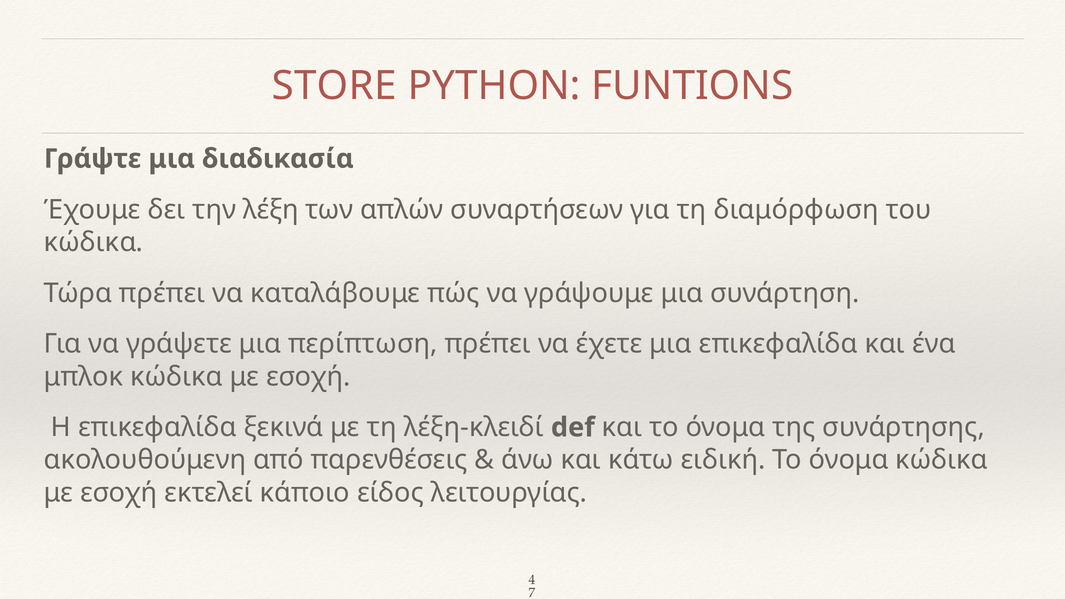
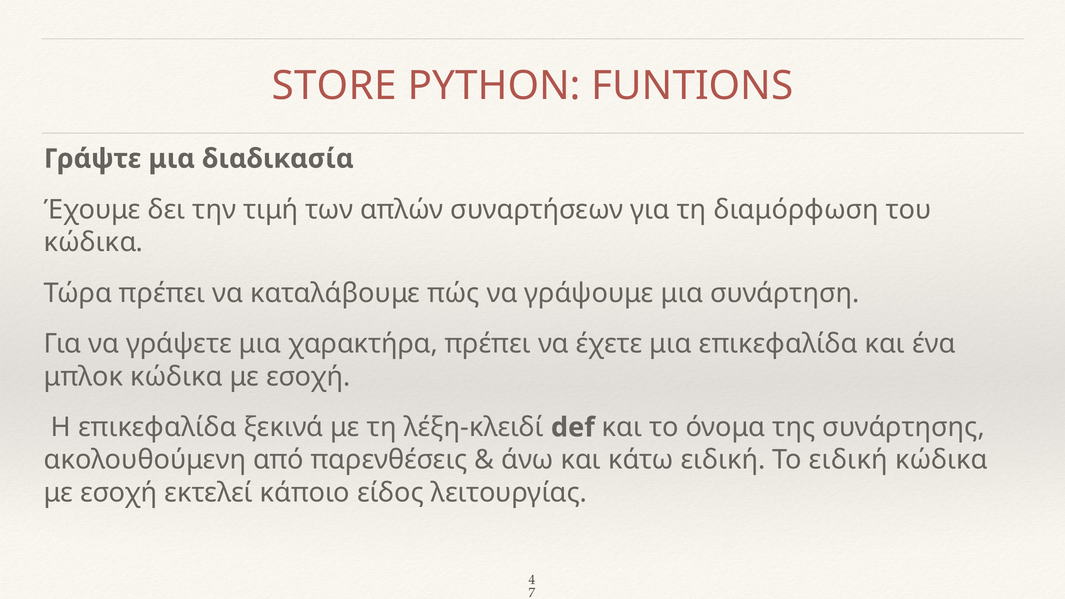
λέξη: λέξη -> τιμή (271, 210)
περίπτωση: περίπτωση -> χαρακτήρα (363, 344)
όνομα: όνομα -> ειδική (848, 460)
